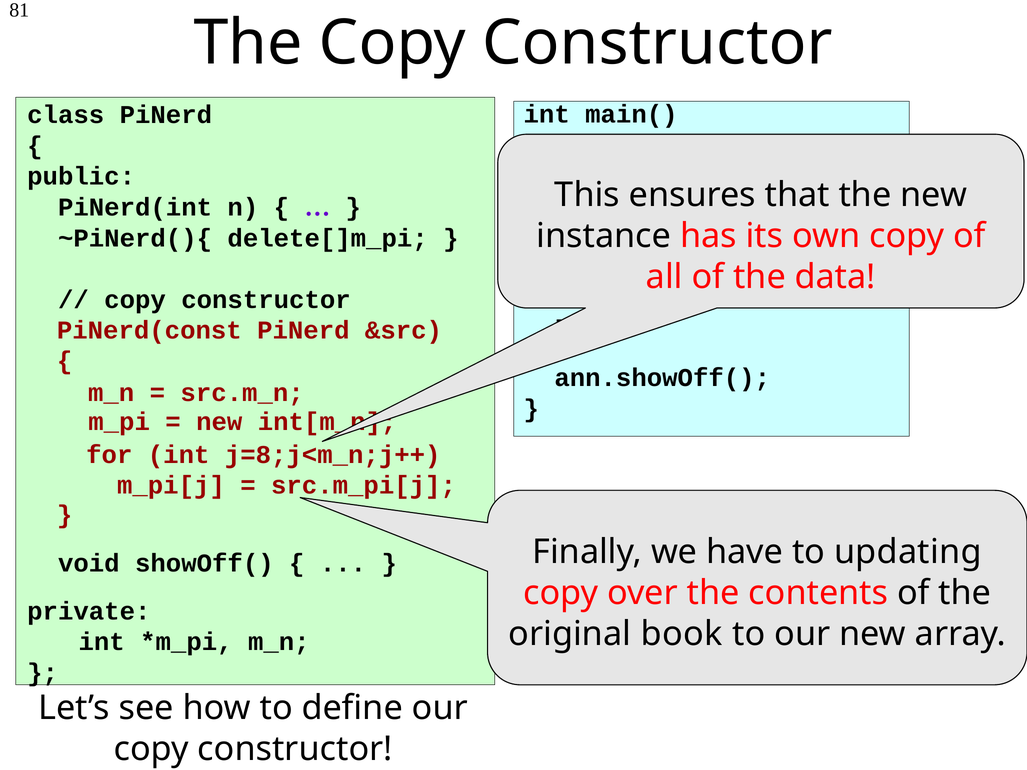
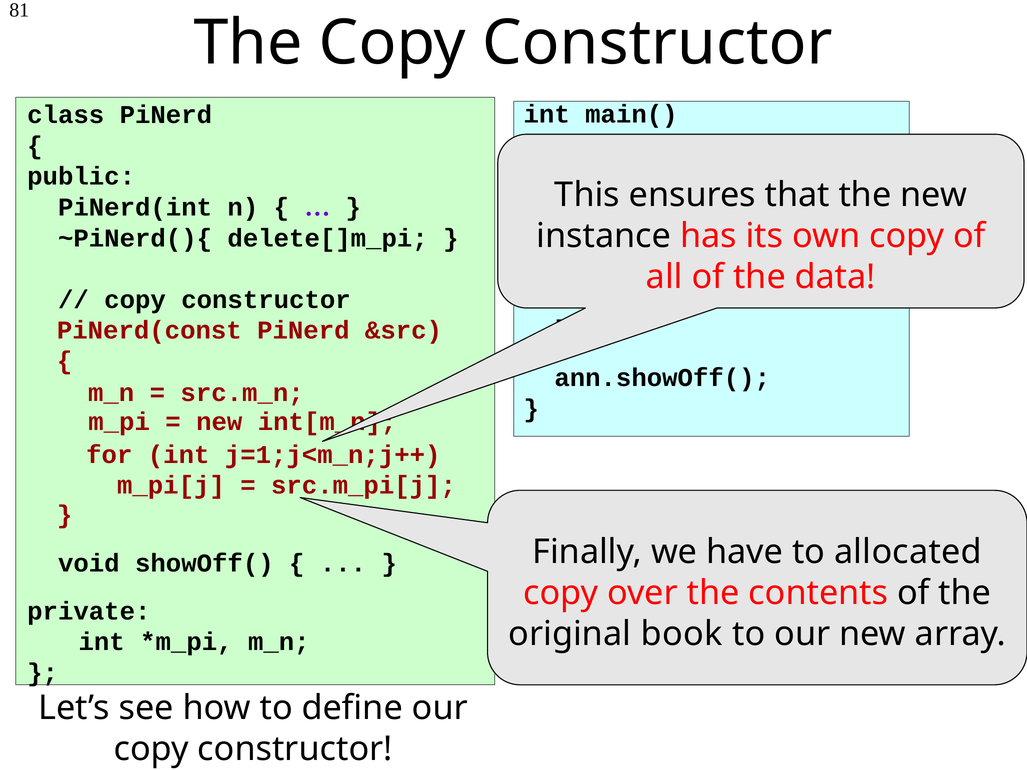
j=8;j<m_n;j++: j=8;j<m_n;j++ -> j=1;j<m_n;j++ (333, 455)
updating: updating -> allocated (908, 552)
